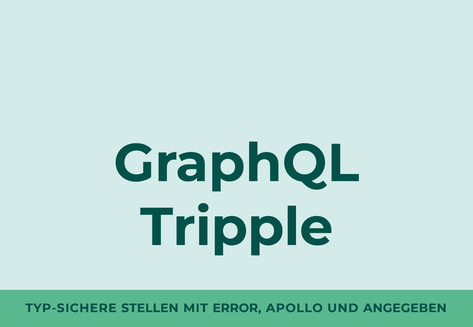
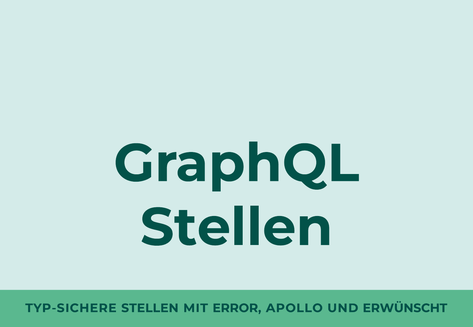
Tripple: Tripple -> Stellen (236, 228)
ANGEGEBEN: ANGEGEBEN -> ERWÜNSCHT (405, 308)
